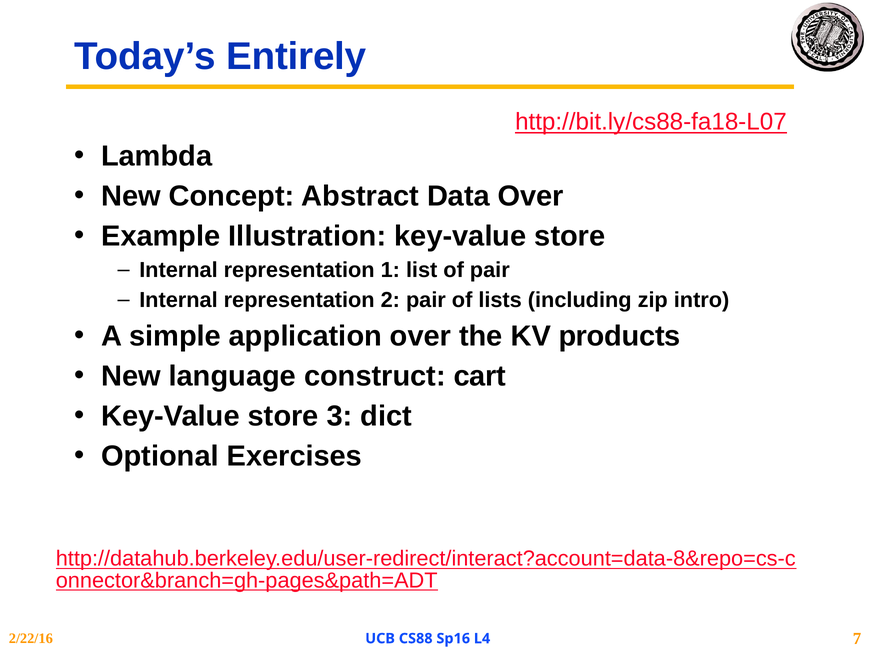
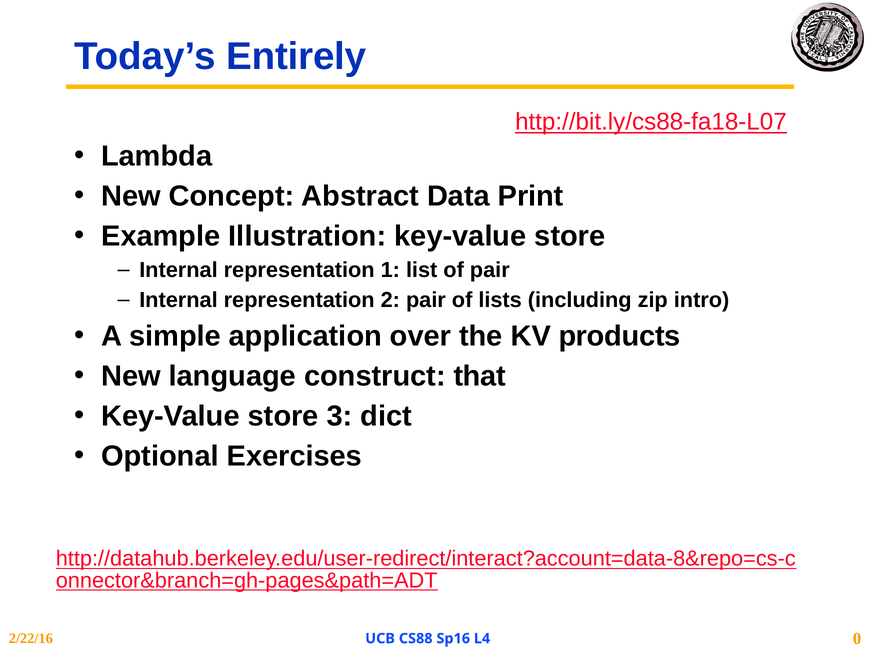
Data Over: Over -> Print (531, 196)
cart: cart -> that (480, 376)
7: 7 -> 0 (857, 639)
